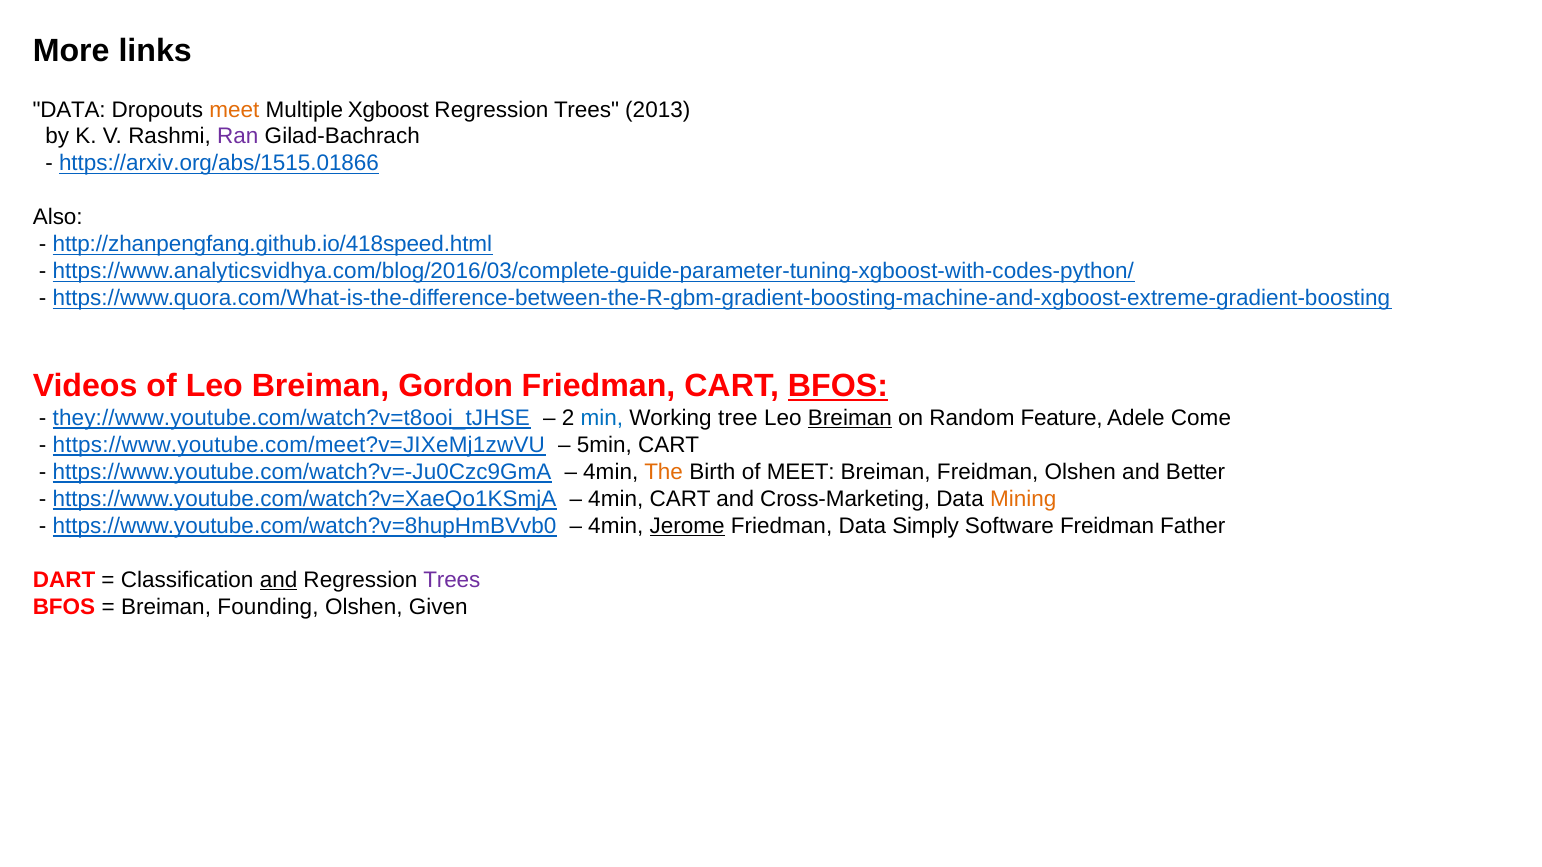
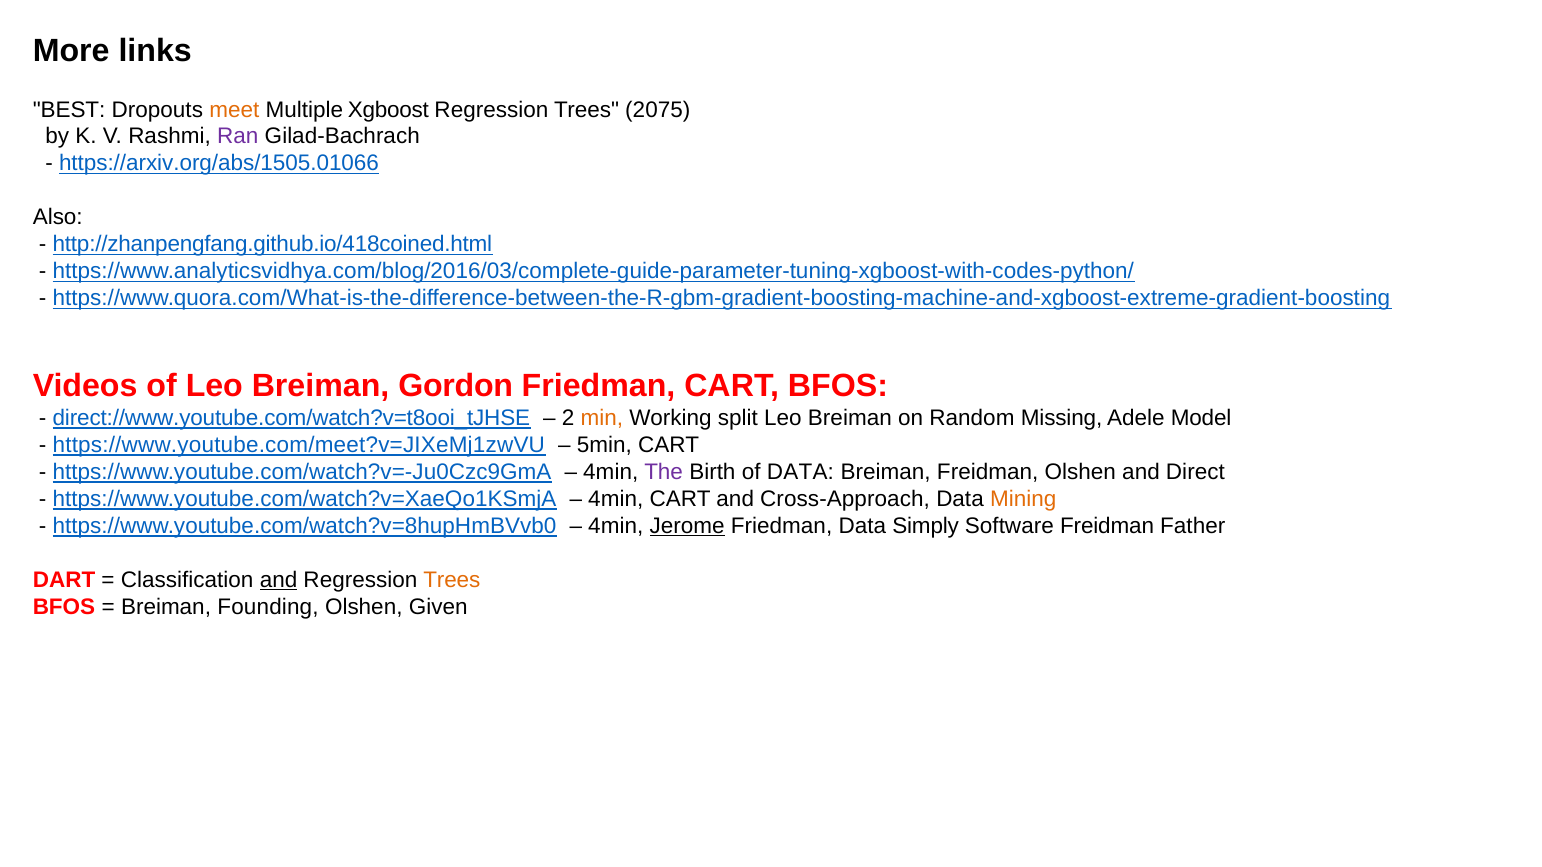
DATA: DATA -> BEST (69, 110)
2013: 2013 -> 2075 (658, 110)
https://arxiv.org/abs/1515.01866: https://arxiv.org/abs/1515.01866 -> https://arxiv.org/abs/1505.01066 (219, 164)
http://zhanpengfang.github.io/418speed.html: http://zhanpengfang.github.io/418speed.html -> http://zhanpengfang.github.io/418coined.html (272, 245)
BFOS underline: present -> none (838, 386)
they://www.youtube.com/watch?v=t8ooi_tJHSE: they://www.youtube.com/watch?v=t8ooi_tJHSE -> direct://www.youtube.com/watch?v=t8ooi_tJHSE (291, 418)
min colour: blue -> orange (602, 418)
tree: tree -> split (738, 418)
Breiman underline: present -> none (850, 418)
Feature: Feature -> Missing (1062, 418)
Come: Come -> Model (1201, 418)
The colour: orange -> purple (664, 472)
of MEET: MEET -> DATA (800, 472)
Better: Better -> Direct (1195, 472)
Cross-Marketing: Cross-Marketing -> Cross-Approach (845, 499)
Trees colour: purple -> orange (452, 580)
